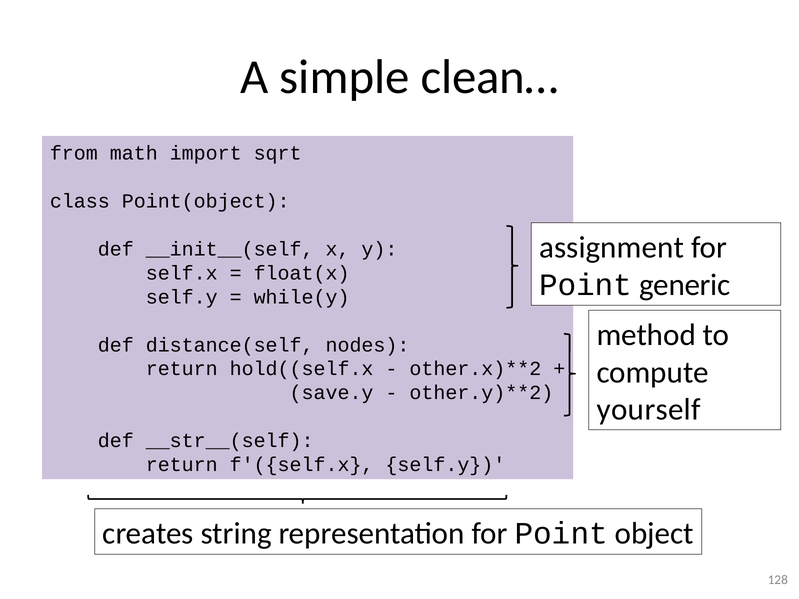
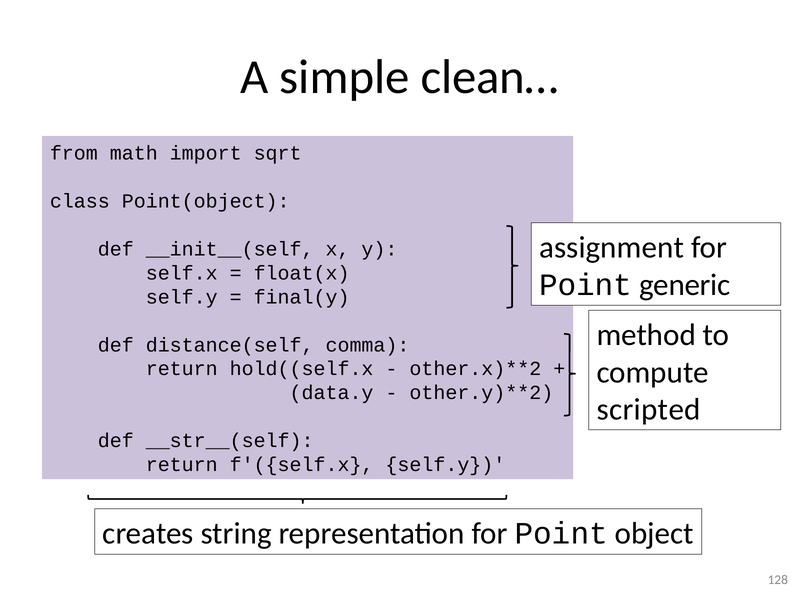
while(y: while(y -> final(y (302, 297)
nodes: nodes -> comma (367, 345)
save.y: save.y -> data.y (332, 393)
yourself: yourself -> scripted (649, 410)
